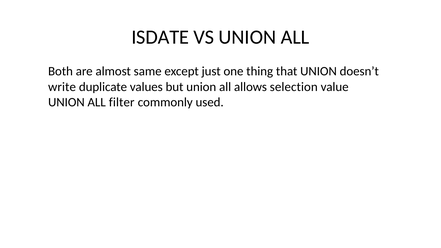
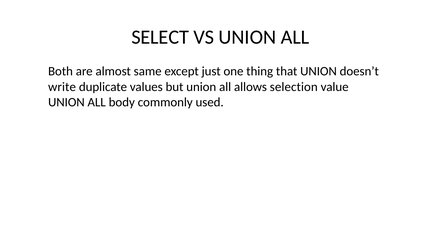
ISDATE: ISDATE -> SELECT (160, 37)
filter: filter -> body (122, 102)
